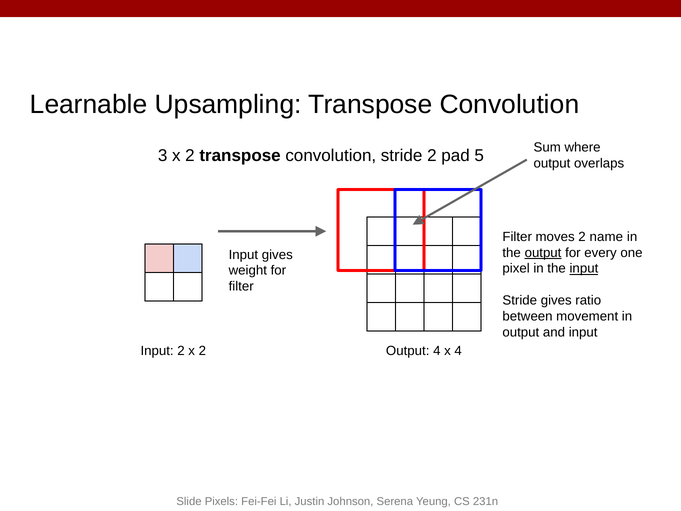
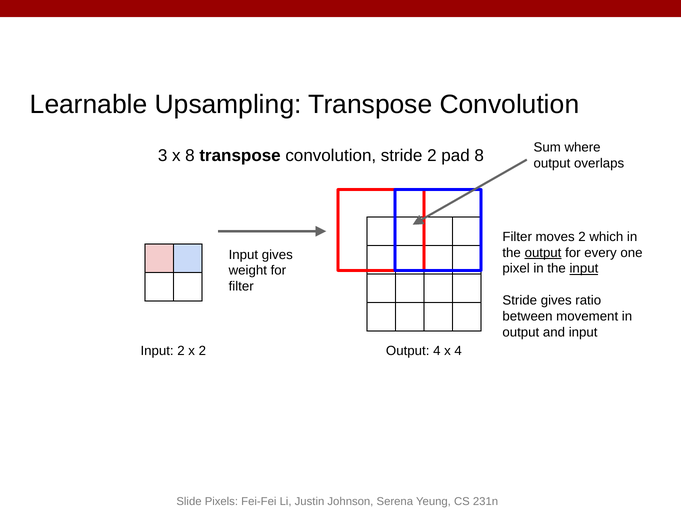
3 x 2: 2 -> 8 (190, 156)
pad 5: 5 -> 8 (479, 156)
name: name -> which (606, 237)
